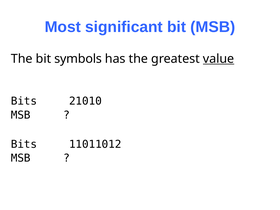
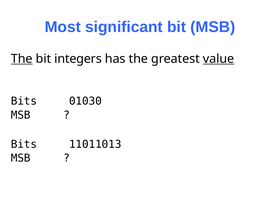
The underline: none -> present (22, 59)
symbols: symbols -> integers (78, 59)
21010: 21010 -> 01030 (85, 101)
11011012: 11011012 -> 11011013 (95, 144)
